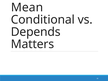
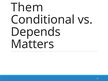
Mean: Mean -> Them (27, 7)
